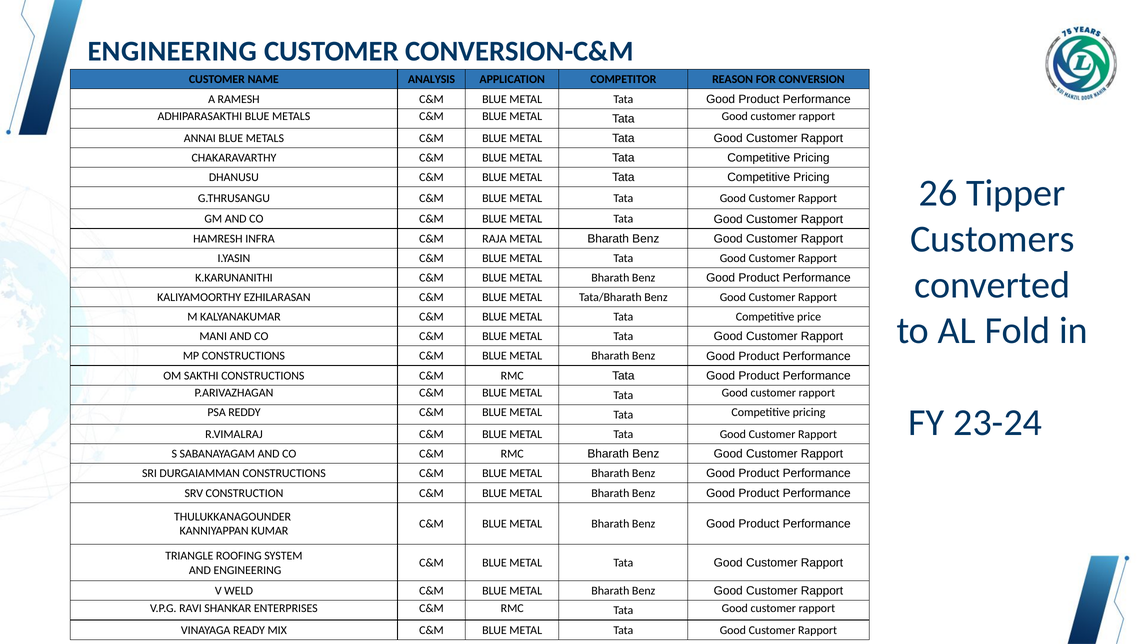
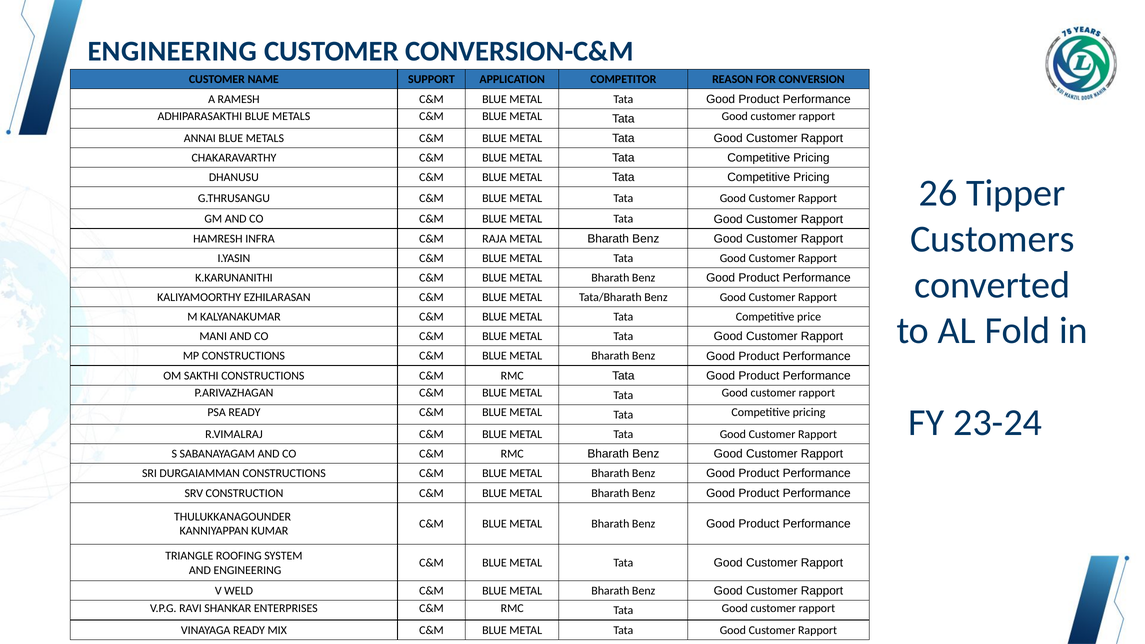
ANALYSIS: ANALYSIS -> SUPPORT (431, 80)
PSA REDDY: REDDY -> READY (244, 413)
